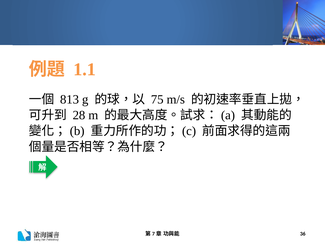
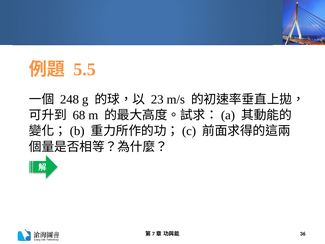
1.1: 1.1 -> 5.5 (85, 69)
813: 813 -> 248 (69, 99)
75: 75 -> 23 (157, 99)
28: 28 -> 68 (79, 115)
